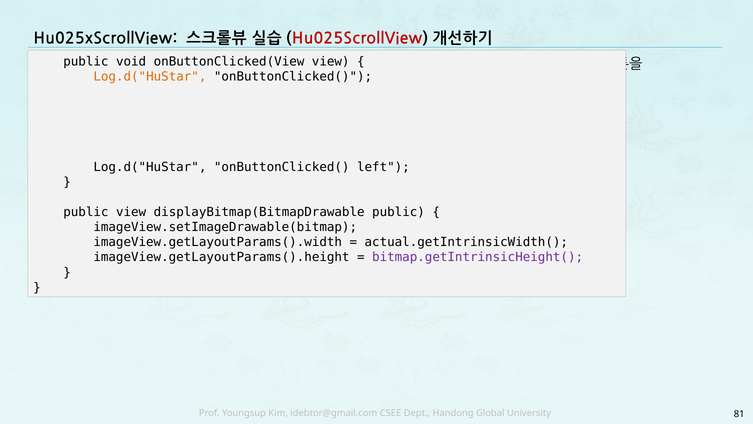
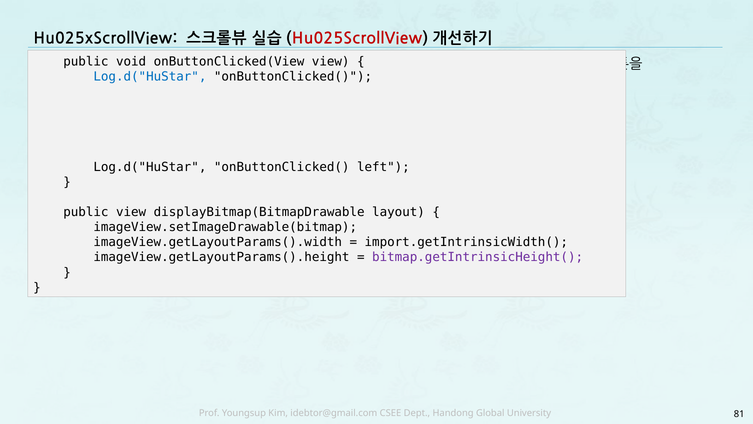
Log.d("HuStar colour: orange -> blue (150, 76)
displayBitmap(BitmapDrawable public: public -> layout (399, 212)
actual.getIntrinsicWidth(: actual.getIntrinsicWidth( -> import.getIntrinsicWidth( (466, 242)
